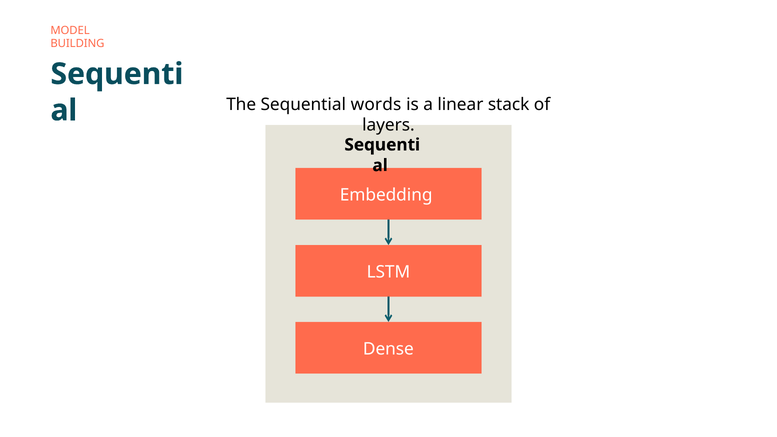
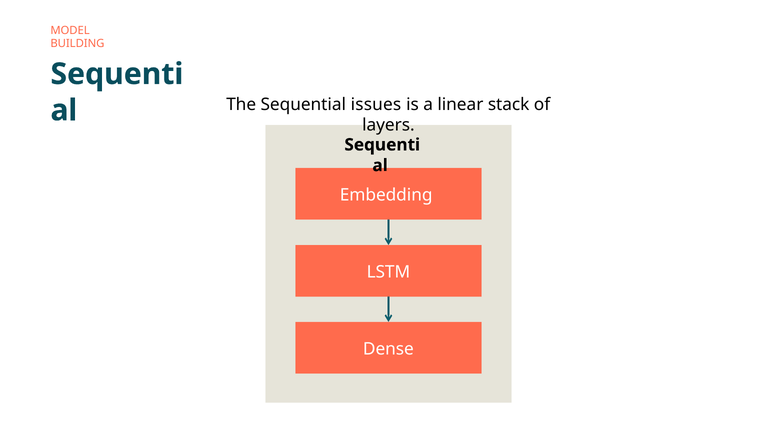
words: words -> issues (376, 105)
